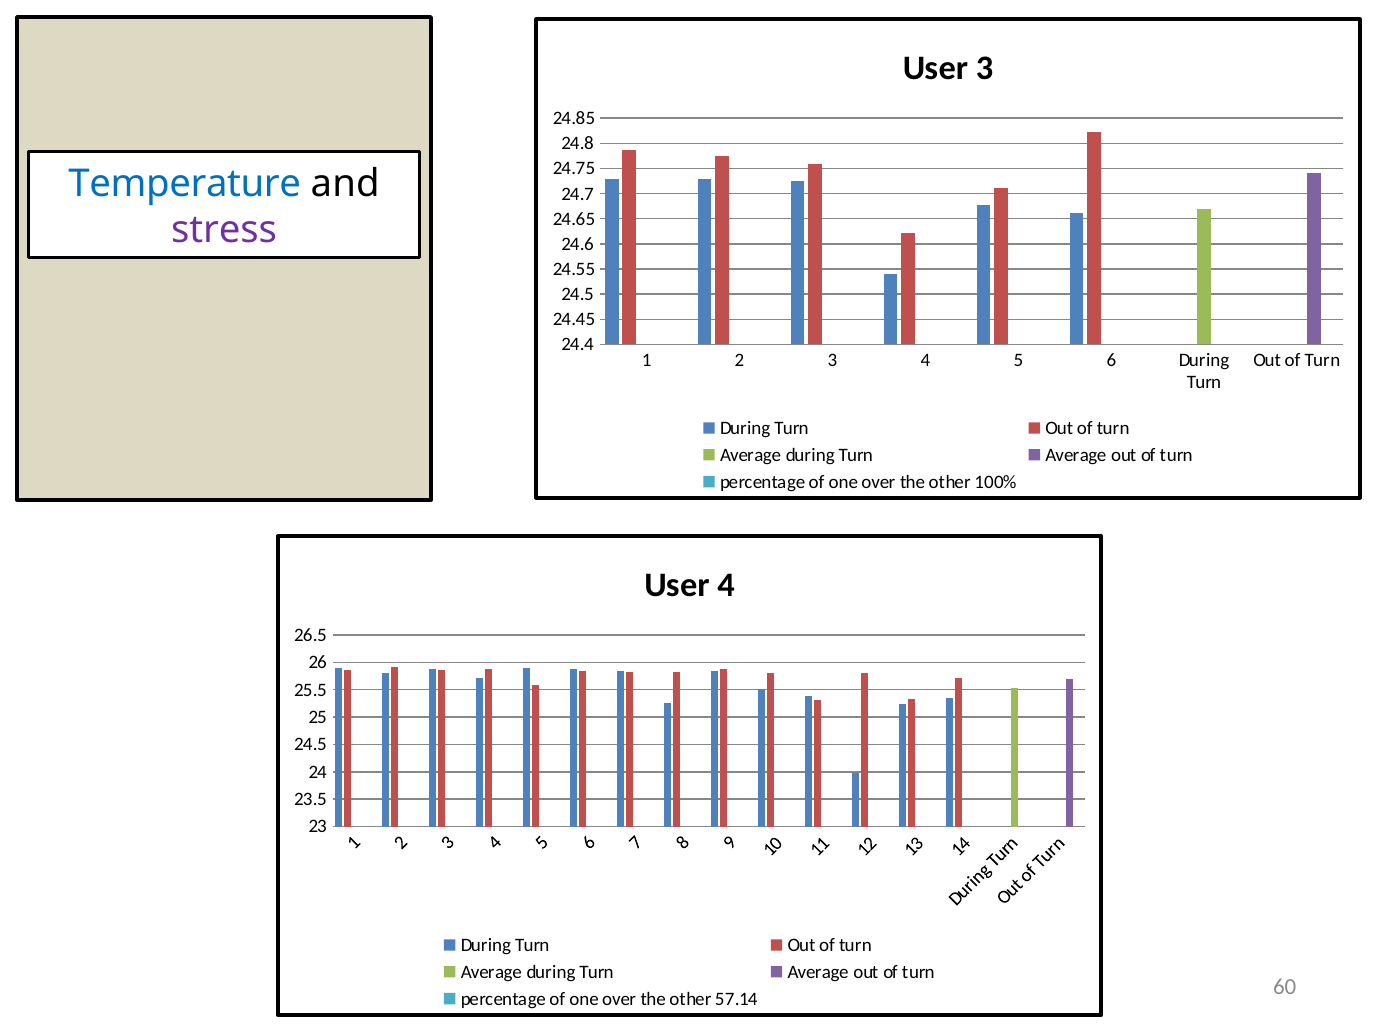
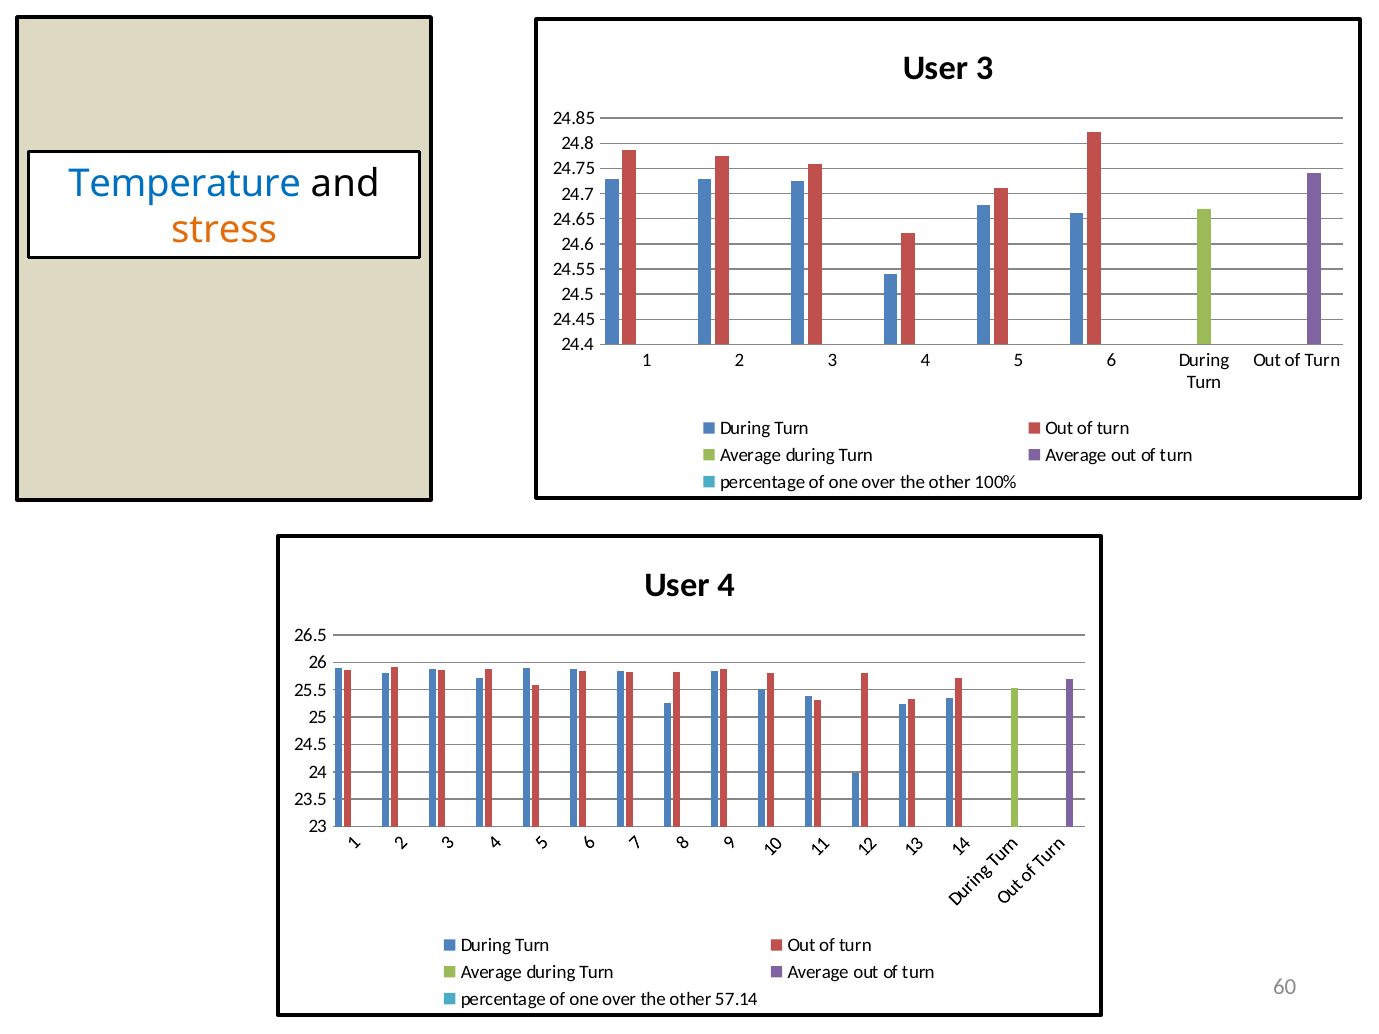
stress colour: purple -> orange (224, 230)
